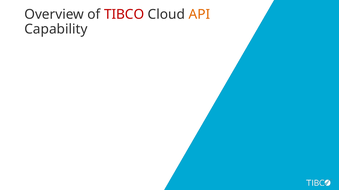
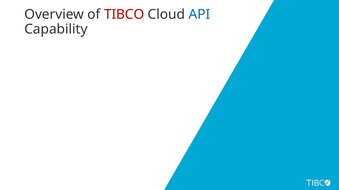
API colour: orange -> blue (199, 14)
